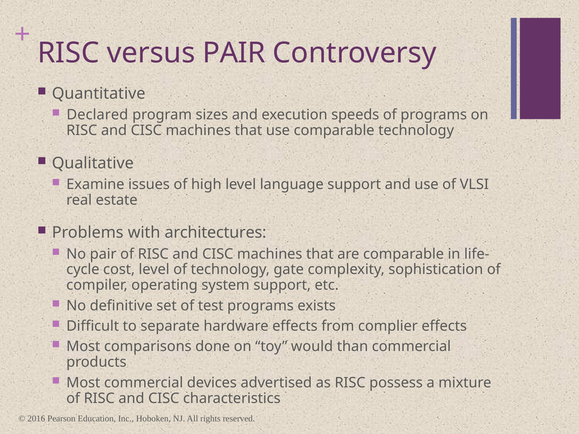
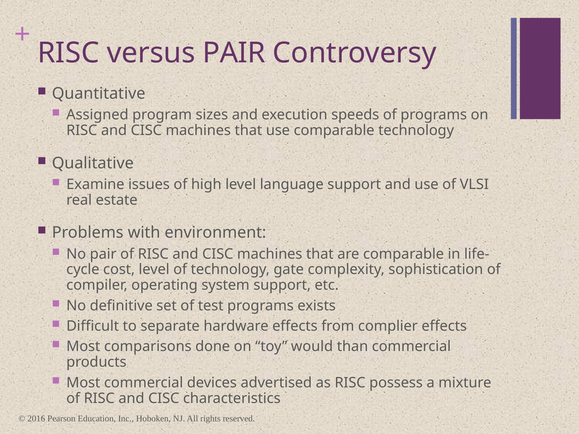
Declared: Declared -> Assigned (97, 115)
architectures: architectures -> environment (215, 233)
